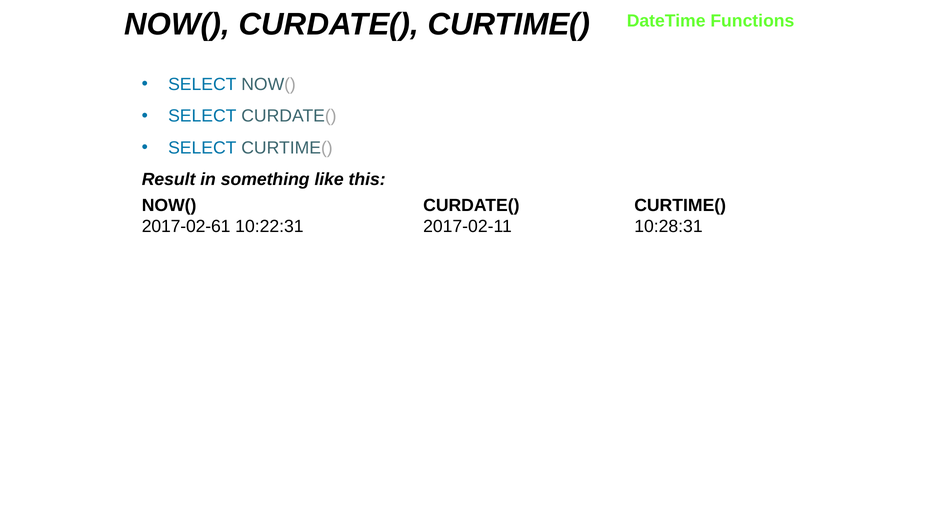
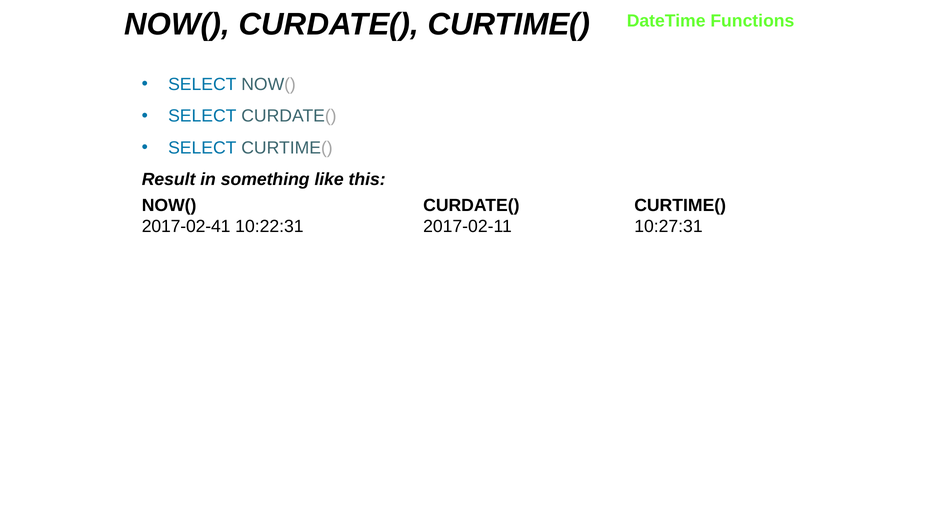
2017-02-61: 2017-02-61 -> 2017-02-41 (186, 226)
10:28:31: 10:28:31 -> 10:27:31 (668, 226)
